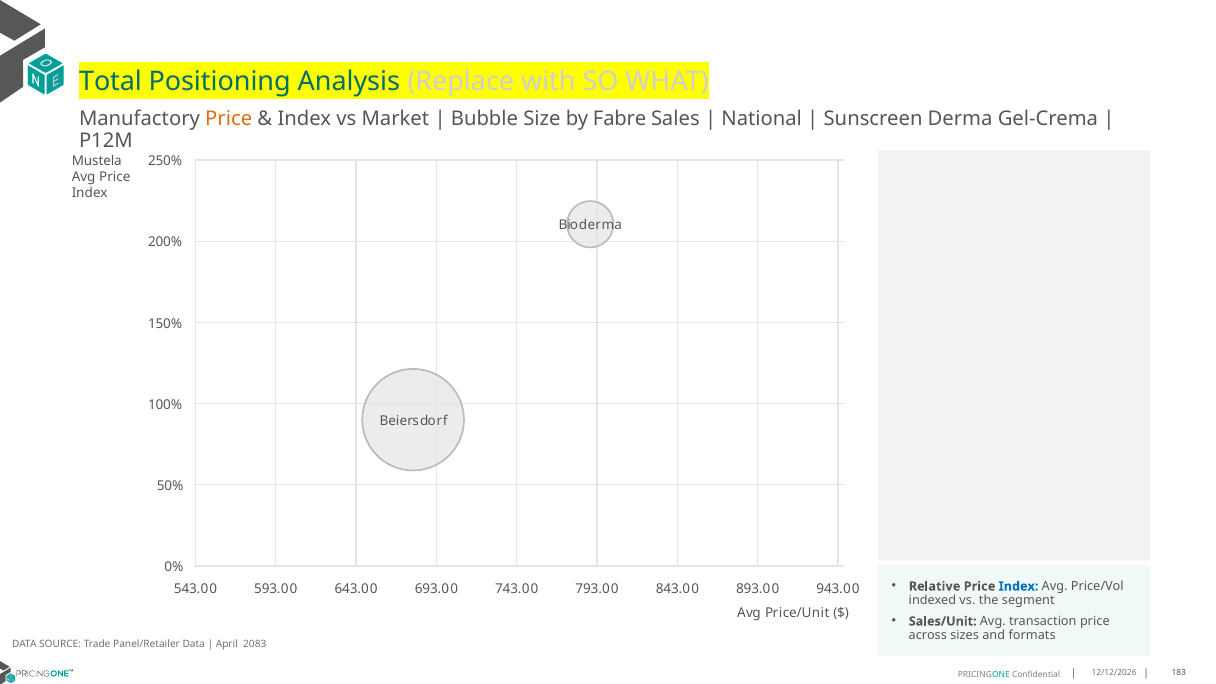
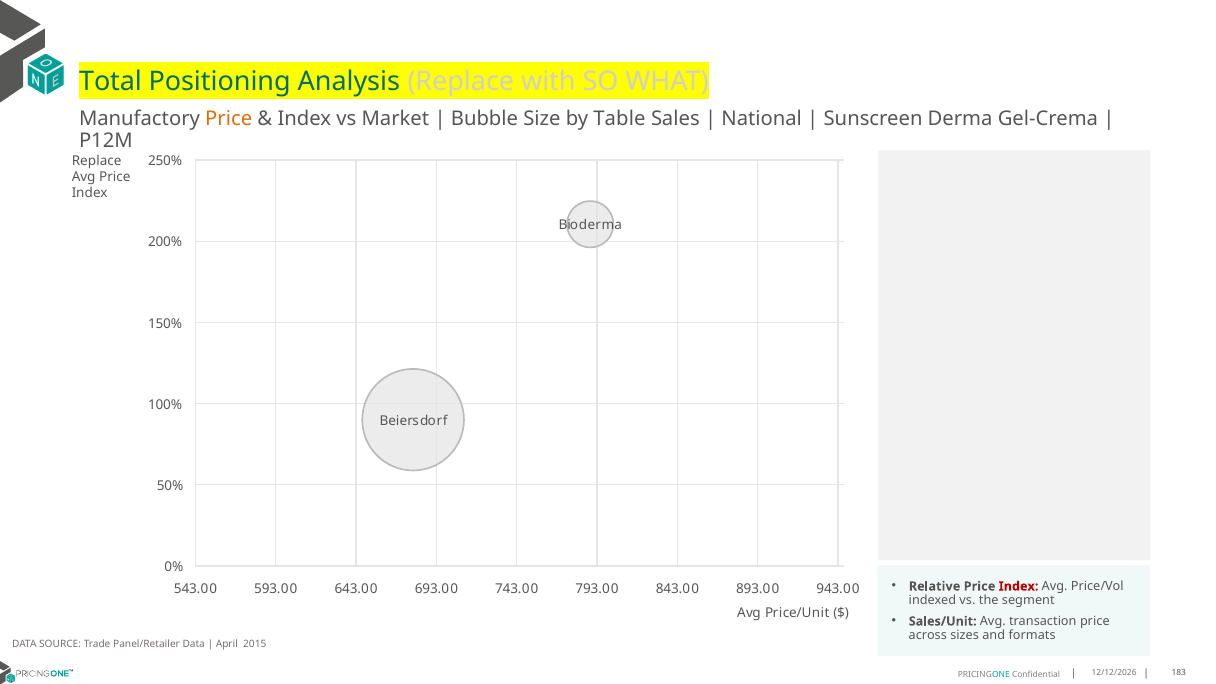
Fabre: Fabre -> Table (619, 119)
Mustela: Mustela -> Replace (97, 161)
Index colour: blue -> red (1019, 586)
2083: 2083 -> 2015 (255, 644)
